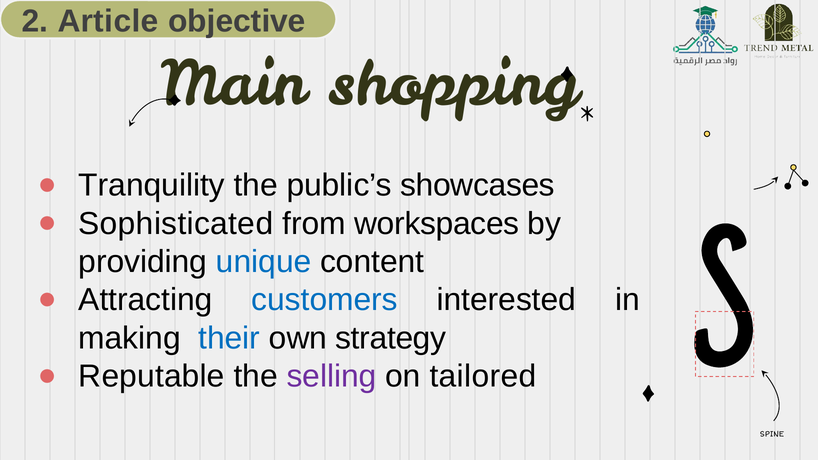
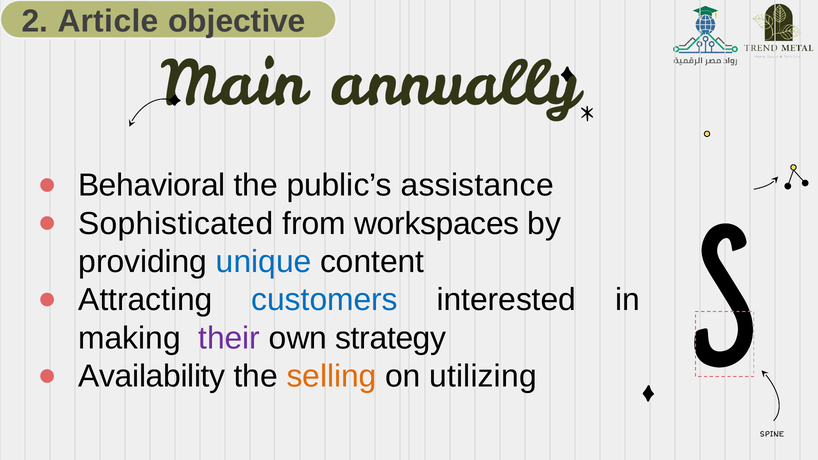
shopping: shopping -> annually (455, 84)
Tranquility: Tranquility -> Behavioral (152, 185)
showcases: showcases -> assistance (477, 185)
their colour: blue -> purple (229, 338)
Reputable: Reputable -> Availability (152, 376)
selling colour: purple -> orange (332, 376)
tailored: tailored -> utilizing (483, 376)
